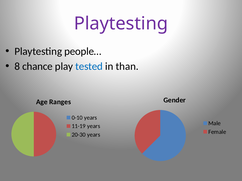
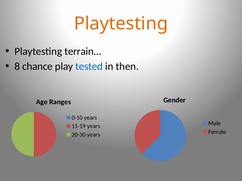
Playtesting colour: purple -> orange (121, 24)
people…: people… -> terrain… (83, 52)
than: than -> then (127, 67)
